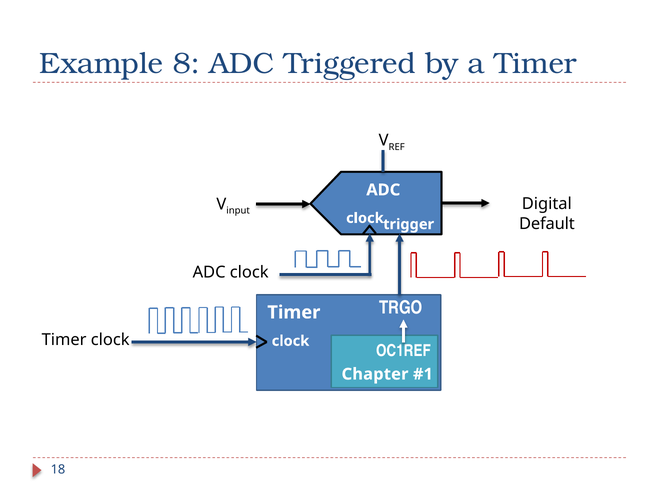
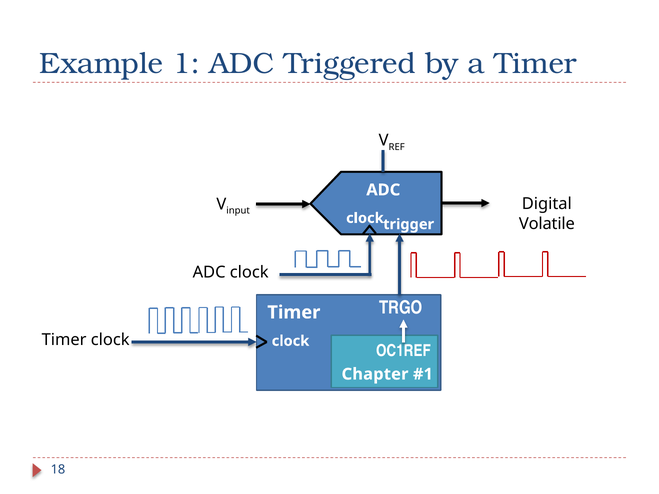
8: 8 -> 1 (186, 64)
Default: Default -> Volatile (547, 224)
